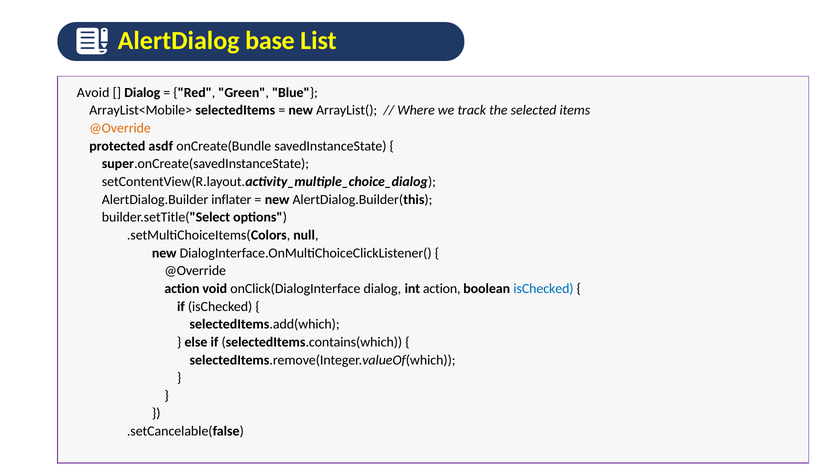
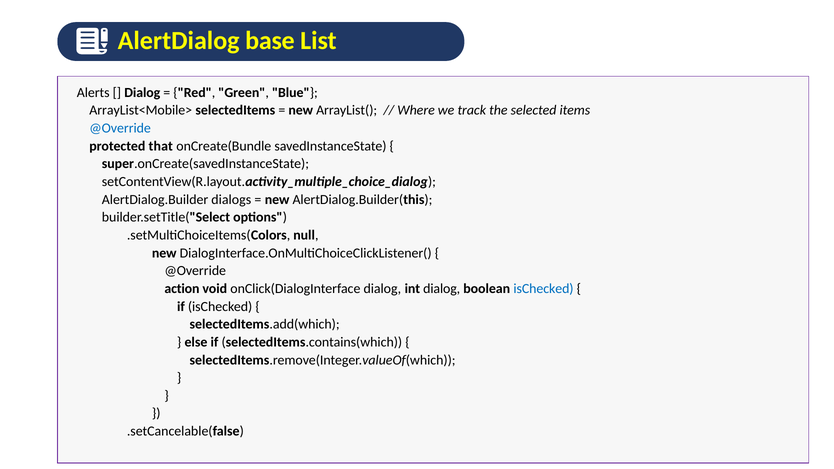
Avoid: Avoid -> Alerts (93, 93)
@Override colour: orange -> blue (120, 128)
asdf: asdf -> that (161, 146)
inflater: inflater -> dialogs (231, 200)
int action: action -> dialog (442, 289)
